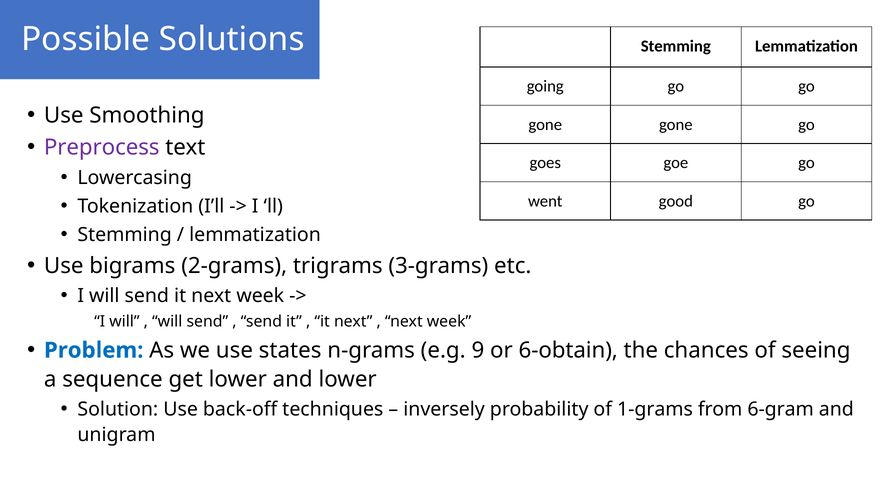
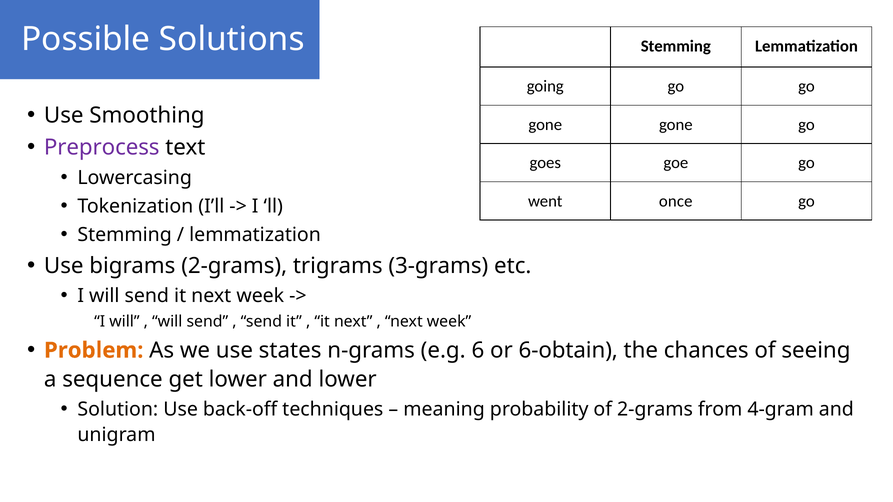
good: good -> once (676, 201)
Problem colour: blue -> orange (94, 351)
9: 9 -> 6 (478, 351)
inversely: inversely -> meaning (444, 410)
of 1-grams: 1-grams -> 2-grams (655, 410)
6-gram: 6-gram -> 4-gram (781, 410)
